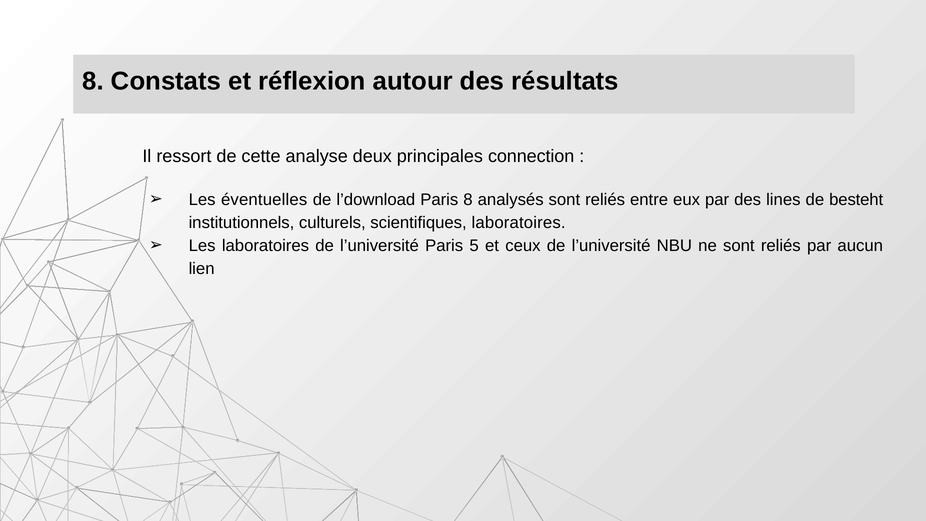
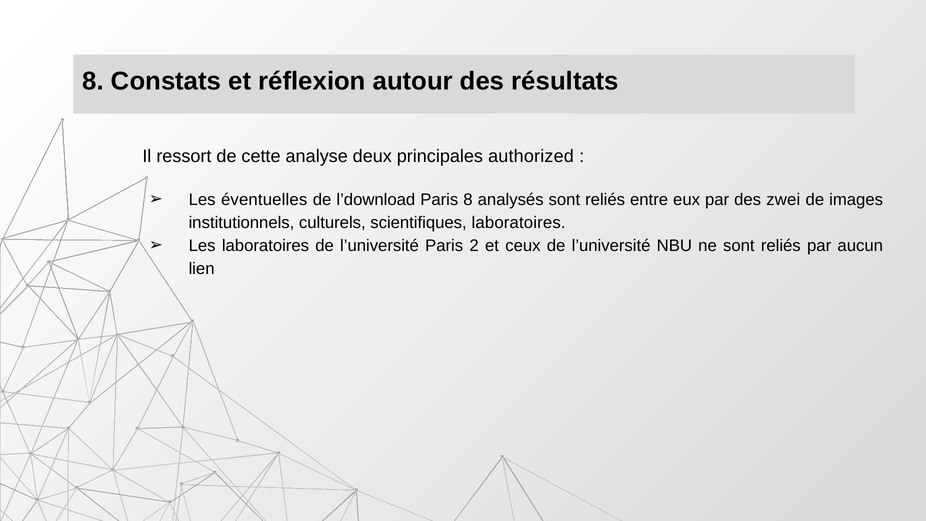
connection: connection -> authorized (531, 156)
lines: lines -> zwei (783, 200)
besteht: besteht -> images (856, 200)
5: 5 -> 2 (474, 246)
